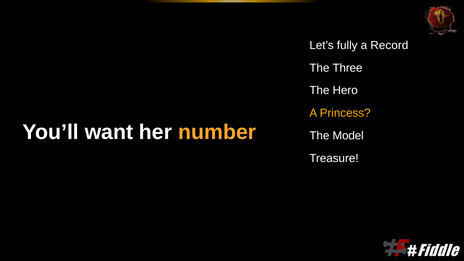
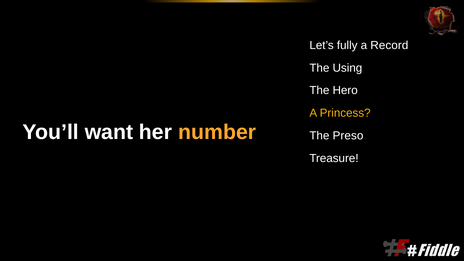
Three: Three -> Using (347, 68)
Model: Model -> Preso (348, 136)
